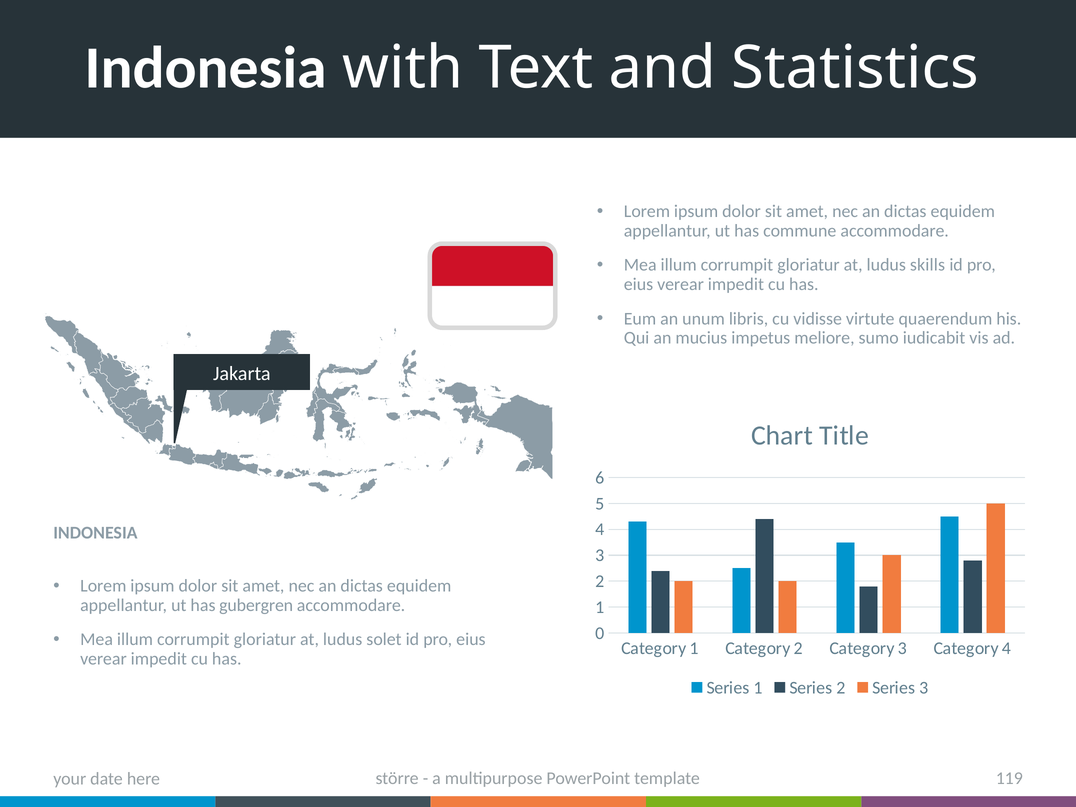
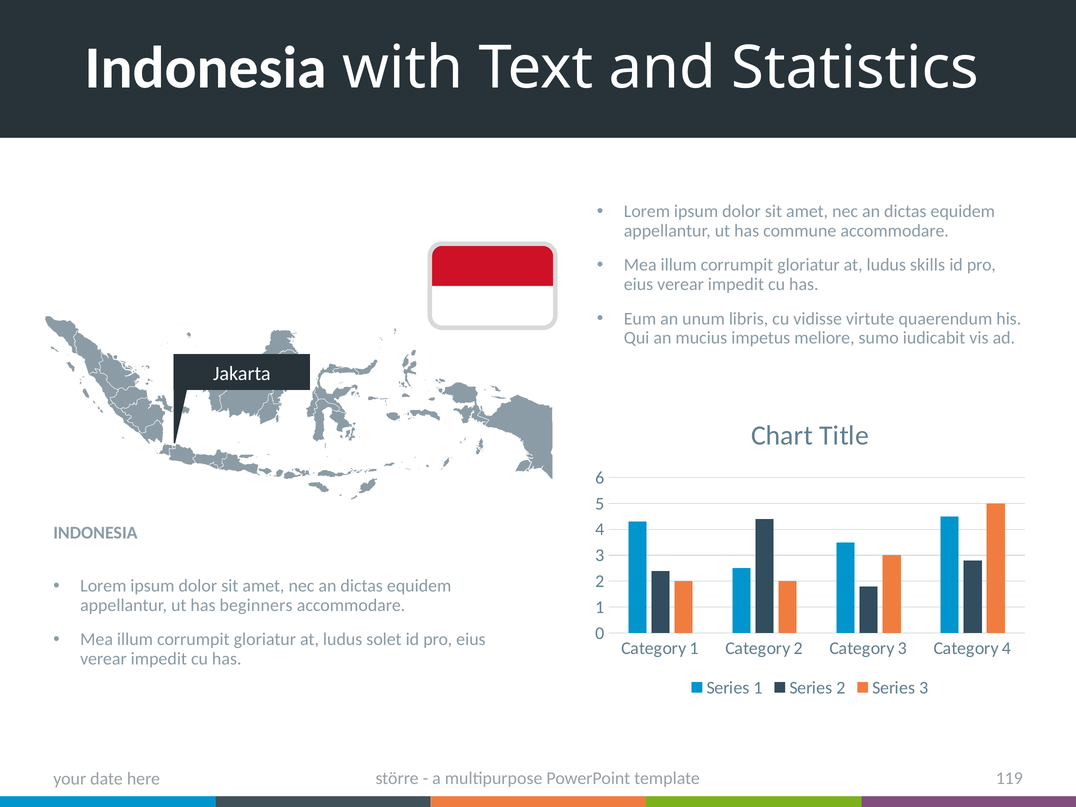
gubergren: gubergren -> beginners (256, 605)
